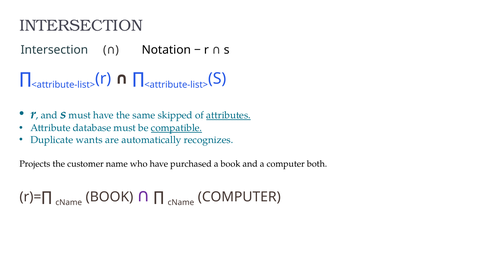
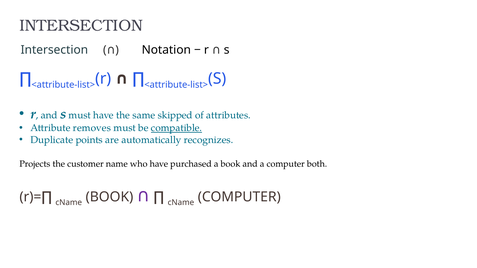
attributes underline: present -> none (229, 115)
database: database -> removes (92, 128)
wants: wants -> points (89, 140)
